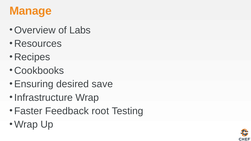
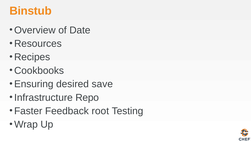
Manage: Manage -> Binstub (31, 11)
Labs: Labs -> Date (80, 30)
Infrastructure Wrap: Wrap -> Repo (87, 98)
